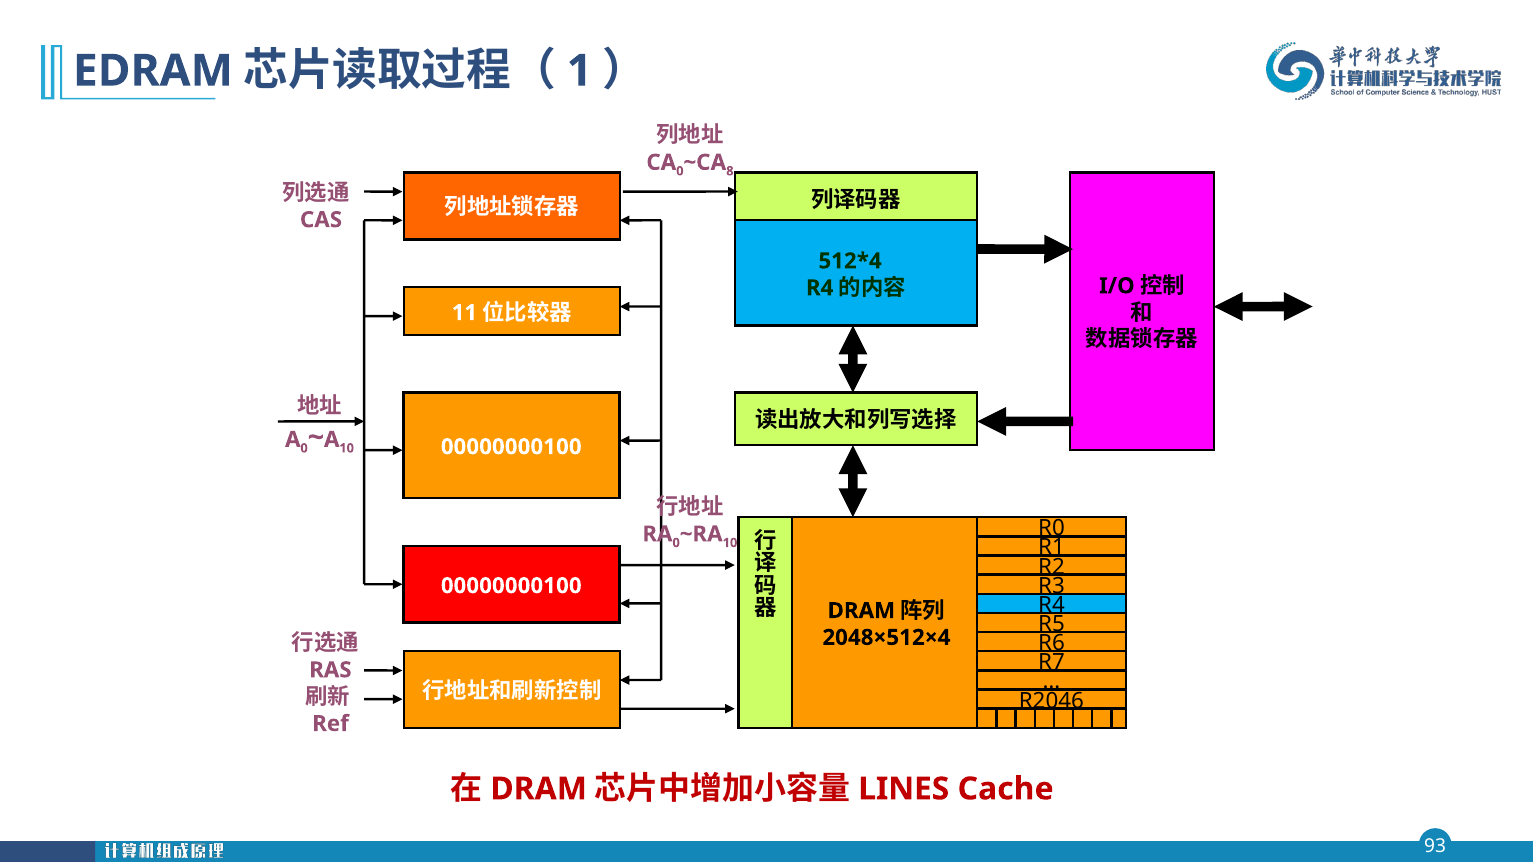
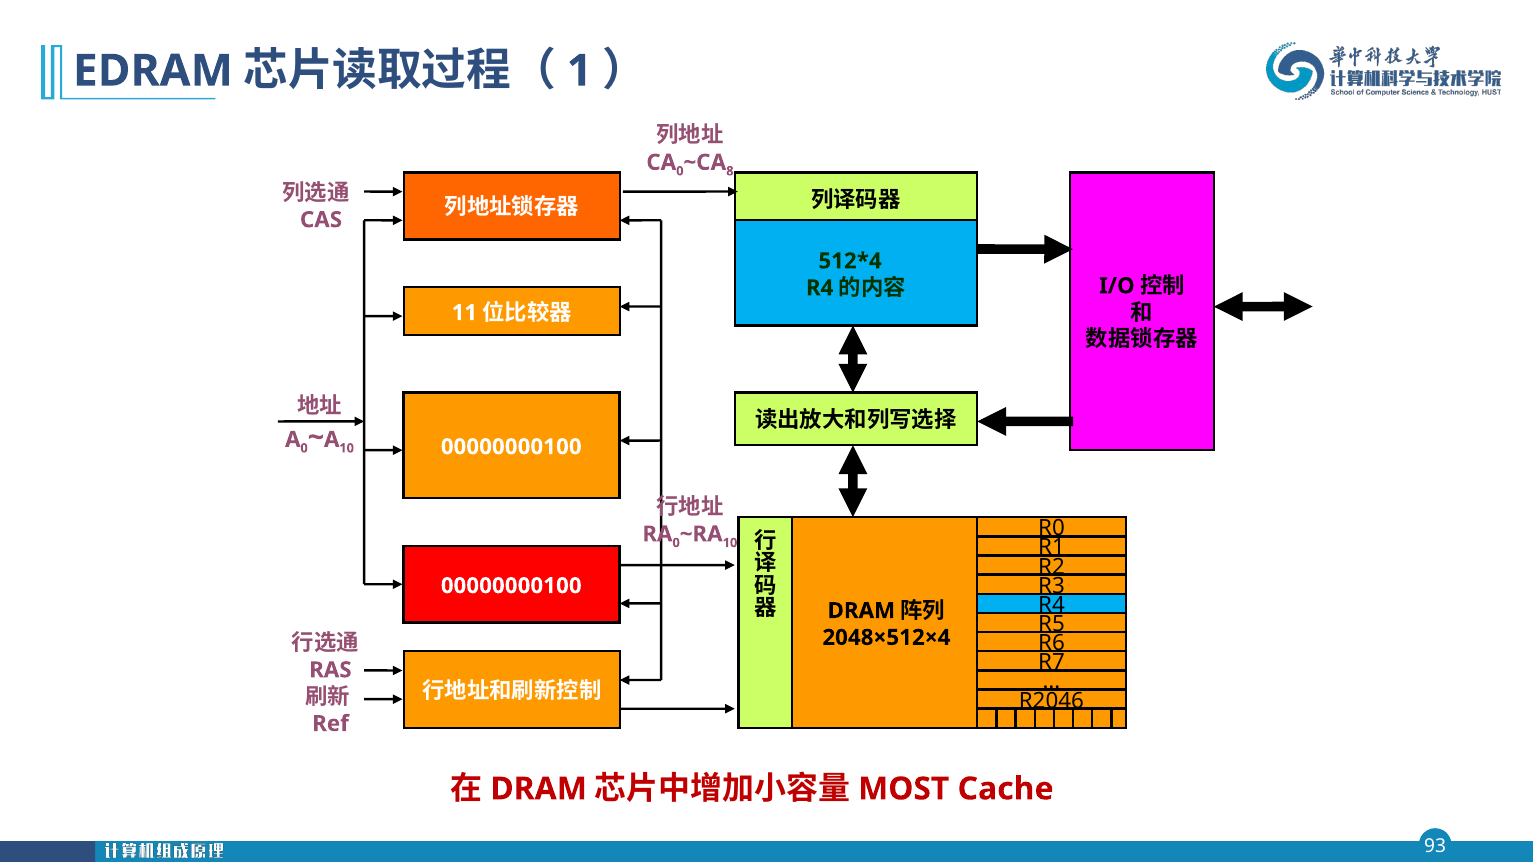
LINES: LINES -> MOST (904, 789)
